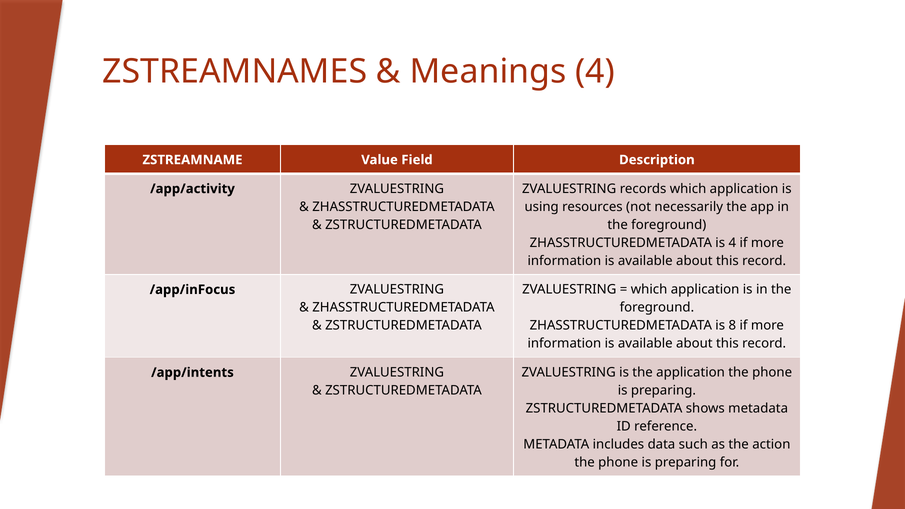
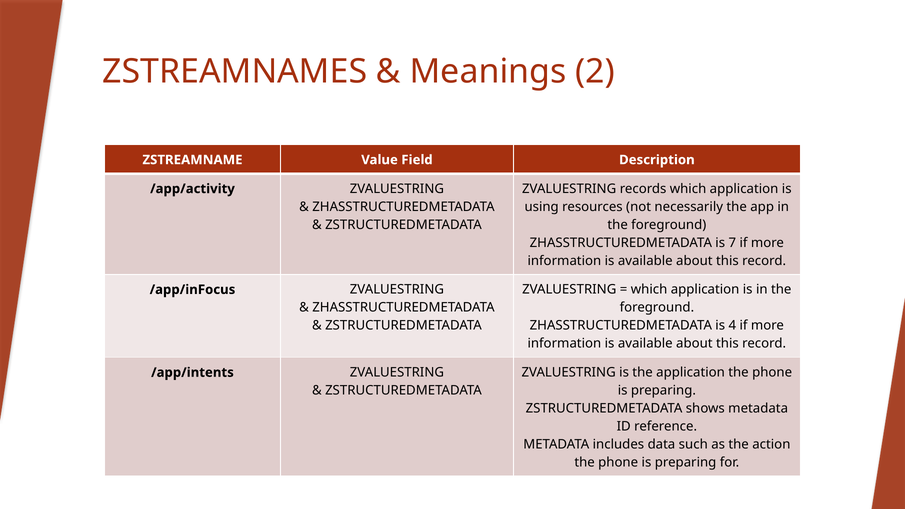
Meanings 4: 4 -> 2 (595, 71)
is 4: 4 -> 7 (732, 243)
8: 8 -> 4 (732, 326)
